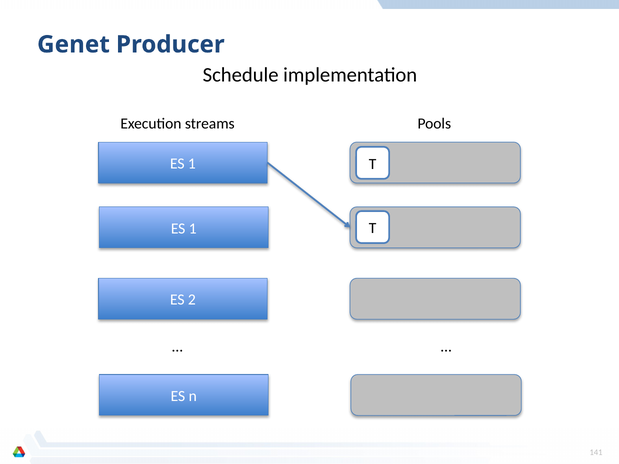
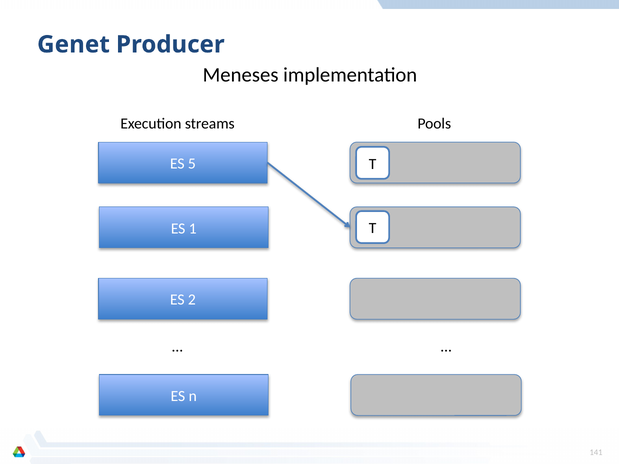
Schedule: Schedule -> Meneses (241, 75)
1: 1 -> 5 (192, 164)
